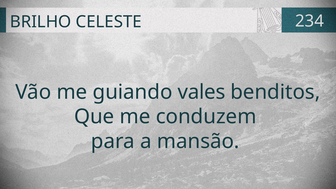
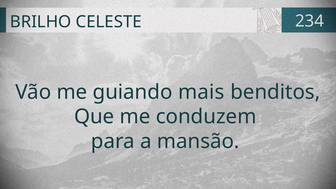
vales: vales -> mais (201, 92)
